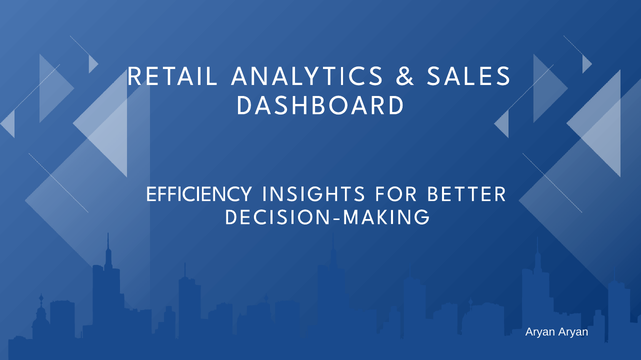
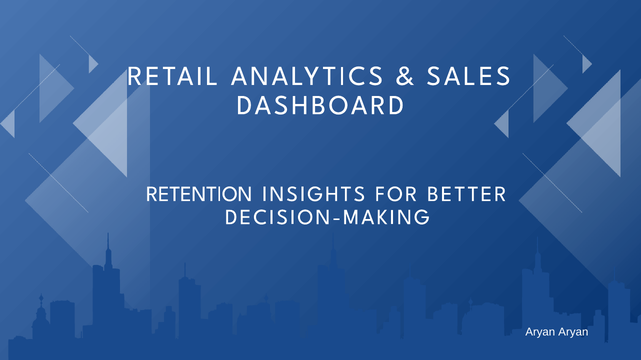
EFFICIENCY: EFFICIENCY -> RETENTION (199, 194)
